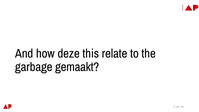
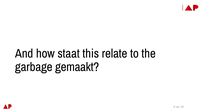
deze: deze -> staat (69, 53)
